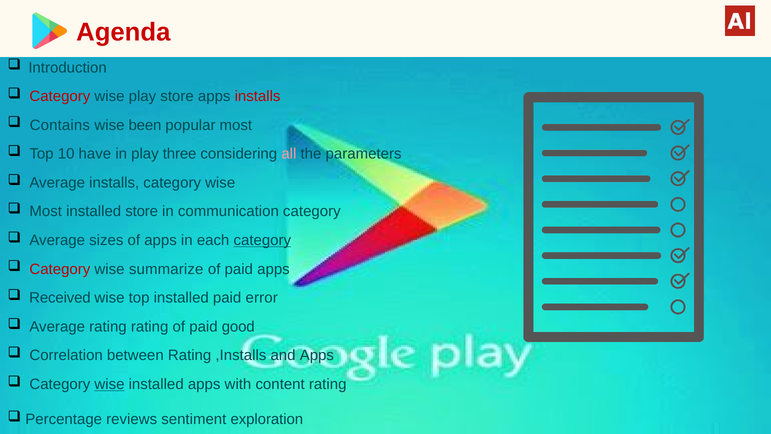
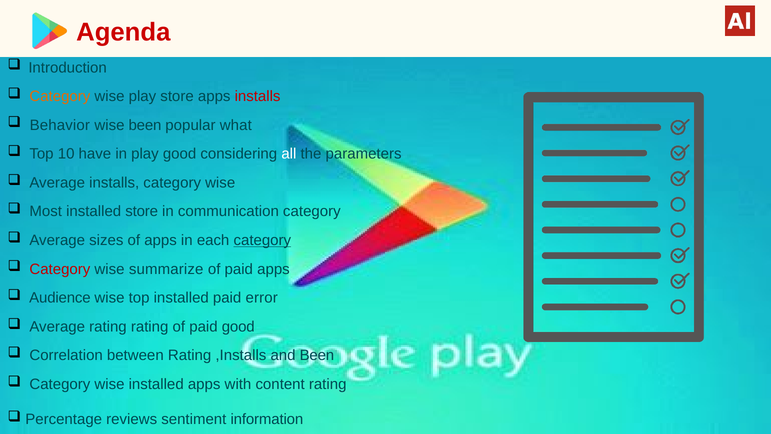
Category colour: red -> orange (60, 96)
Contains: Contains -> Behavior (60, 125)
popular most: most -> what (236, 125)
play three: three -> good (180, 154)
all colour: pink -> white (289, 154)
Received: Received -> Audience (60, 298)
and Apps: Apps -> Been (317, 355)
wise underline: present -> none (110, 384)
exploration: exploration -> information (267, 419)
